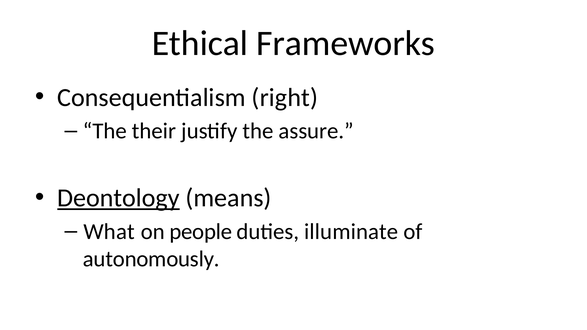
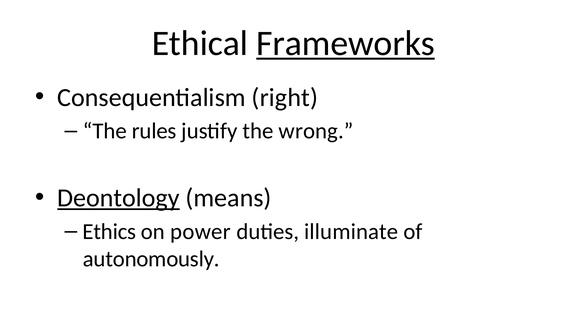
Frameworks underline: none -> present (346, 43)
their: their -> rules (154, 131)
assure: assure -> wrong (316, 131)
What: What -> Ethics (109, 232)
people: people -> power (201, 232)
